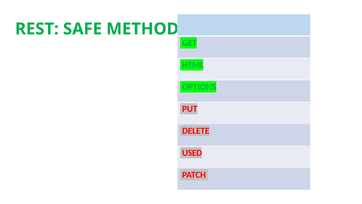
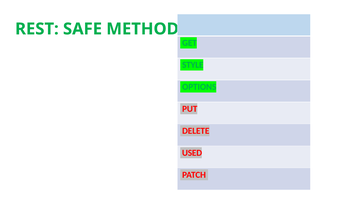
HTML: HTML -> STYLE (193, 65)
